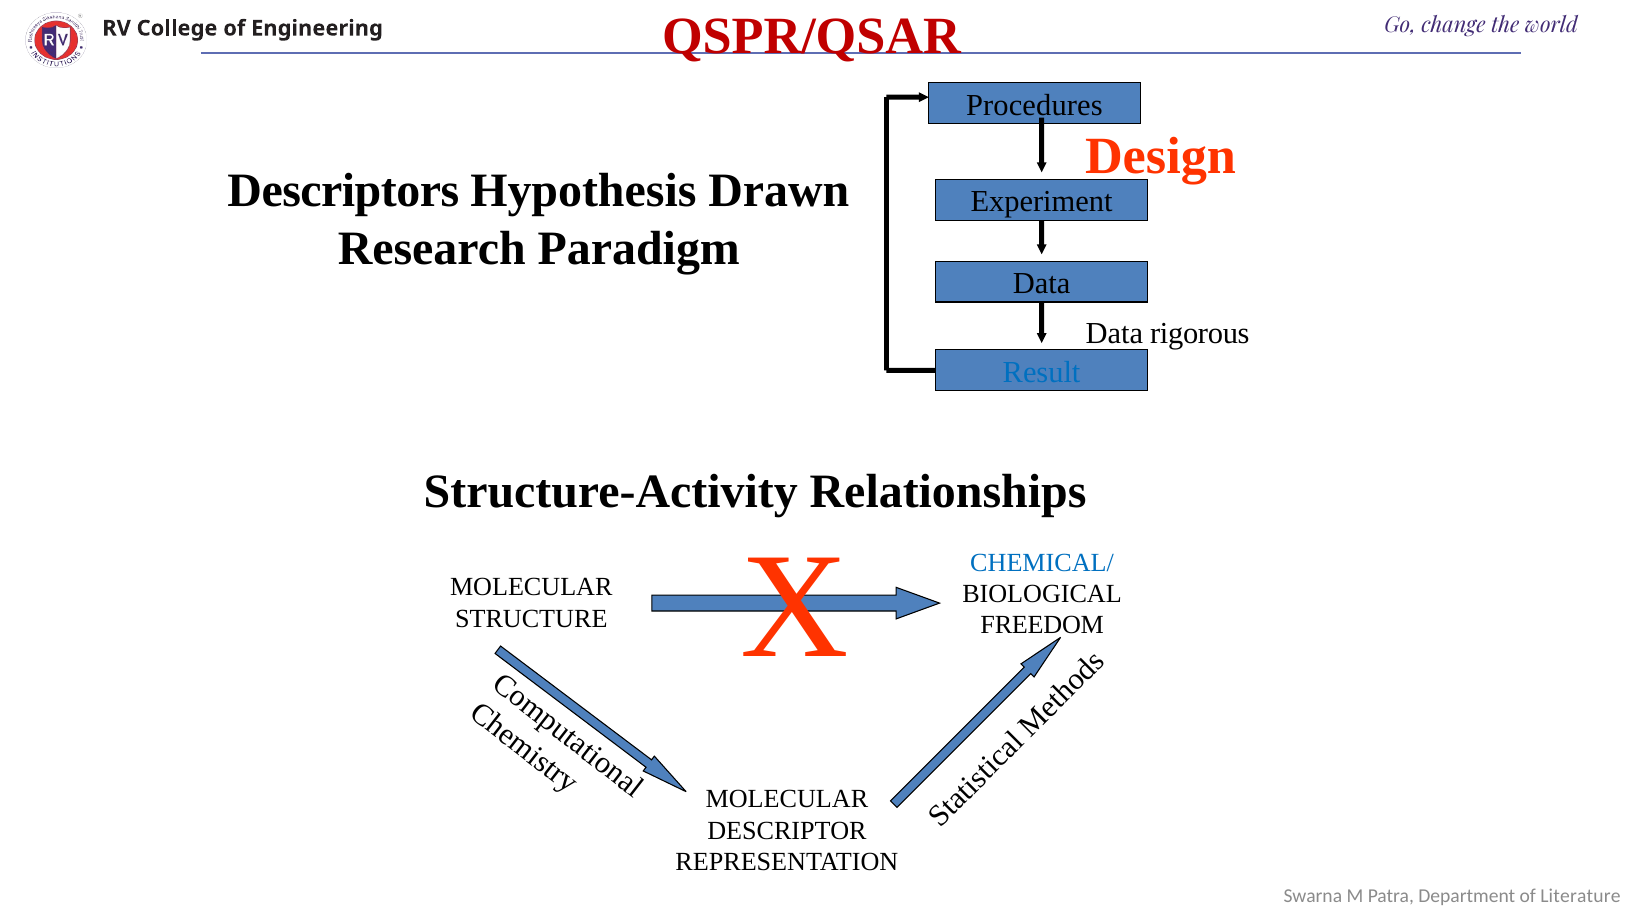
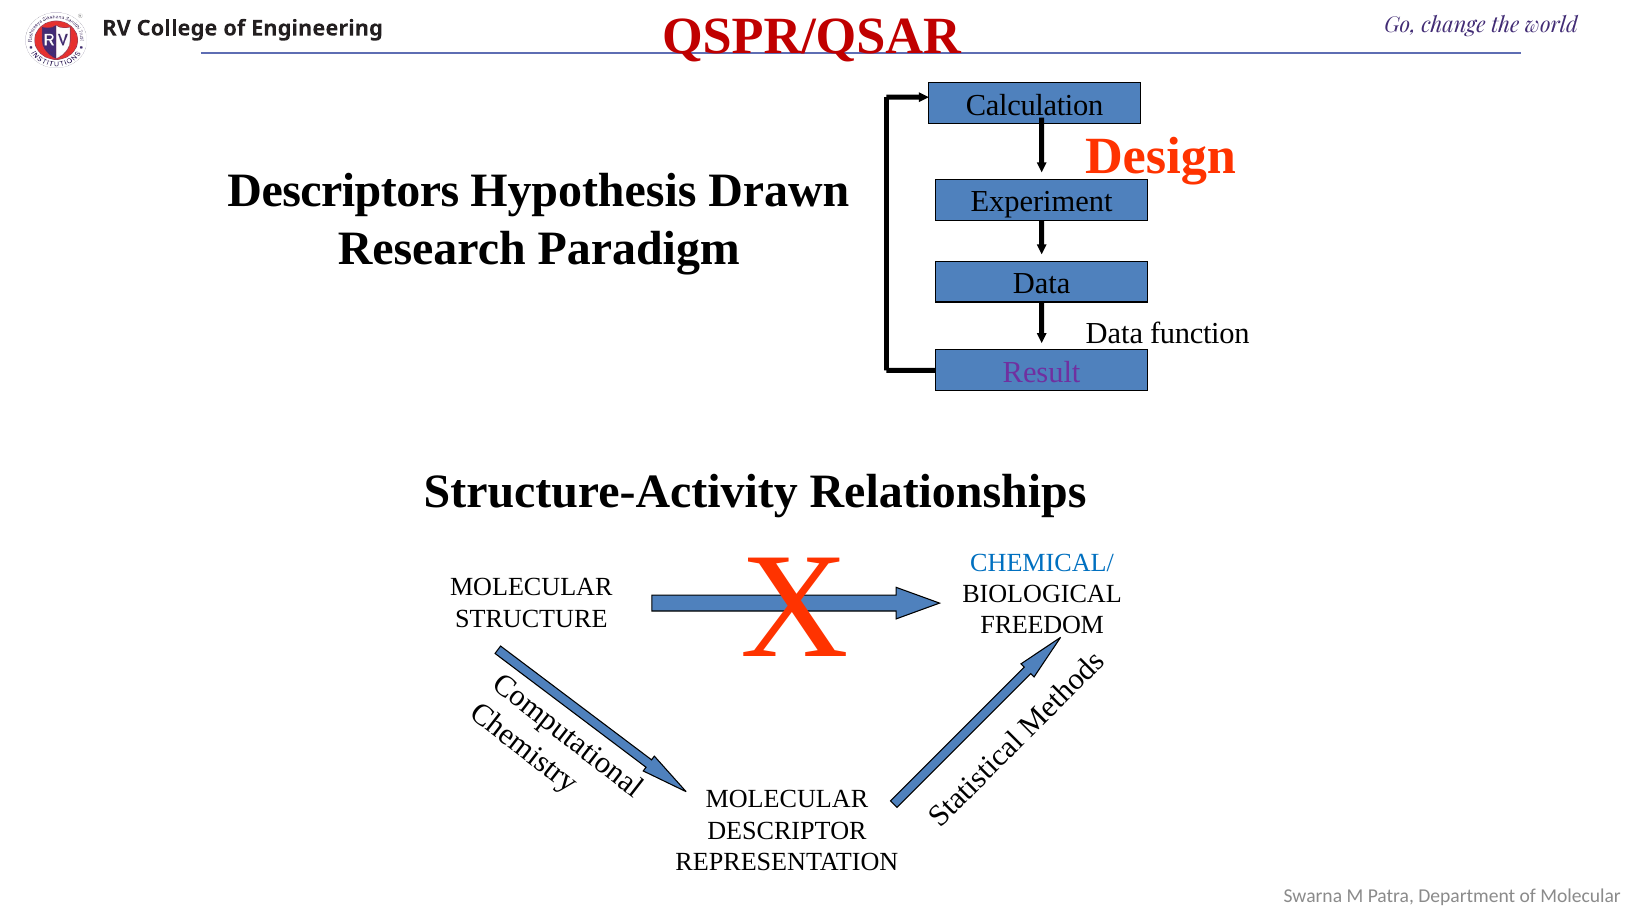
Procedures: Procedures -> Calculation (1035, 105)
rigorous: rigorous -> function (1200, 333)
Result colour: blue -> purple (1042, 372)
Literature: Literature -> Molecular (1581, 896)
